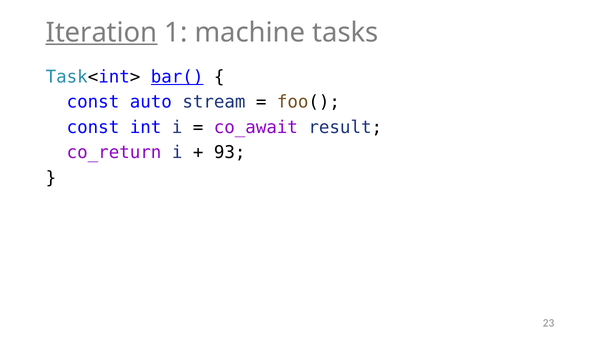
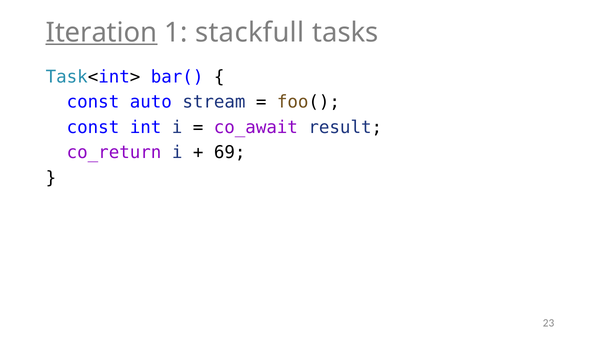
machine: machine -> stackfull (250, 32)
bar( underline: present -> none (177, 77)
93: 93 -> 69 (230, 152)
